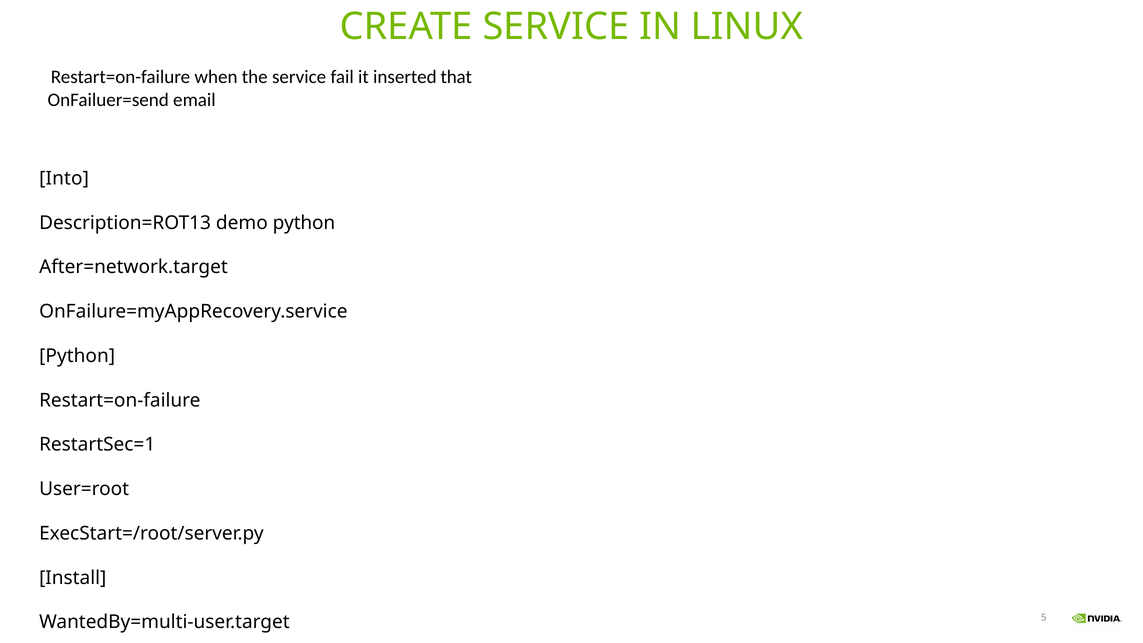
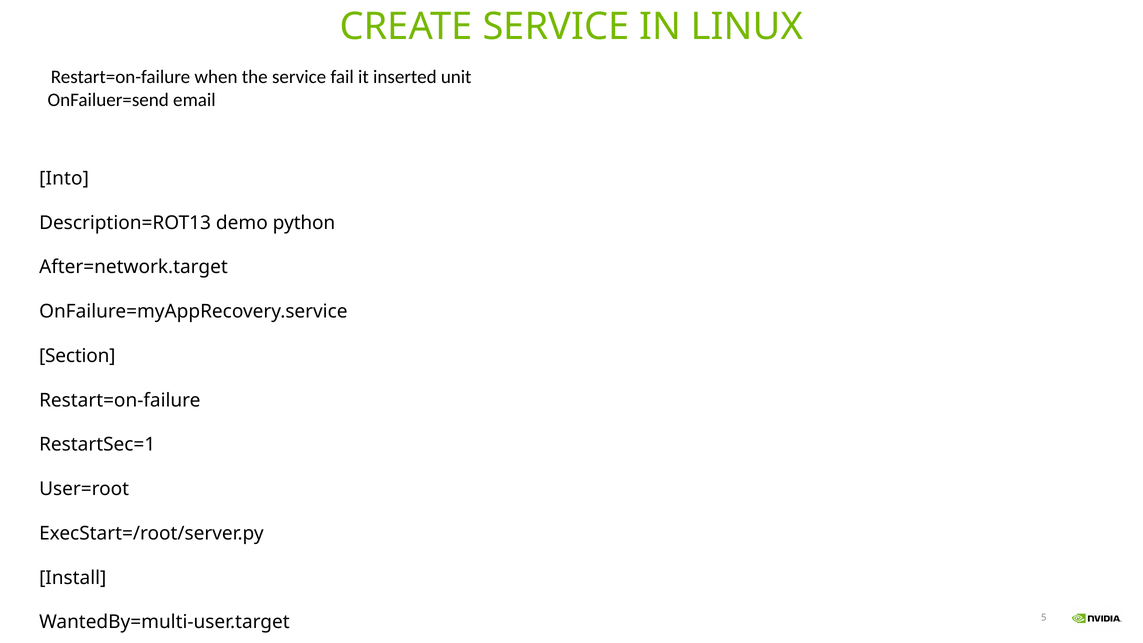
that: that -> unit (456, 77)
Python: Python -> Section (77, 356)
